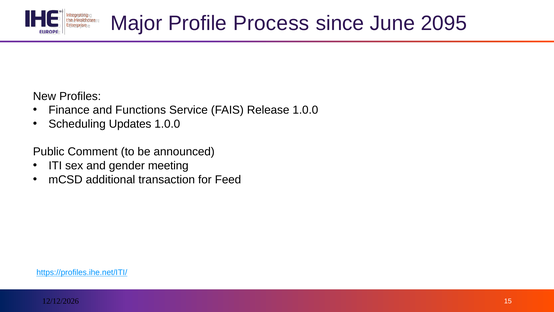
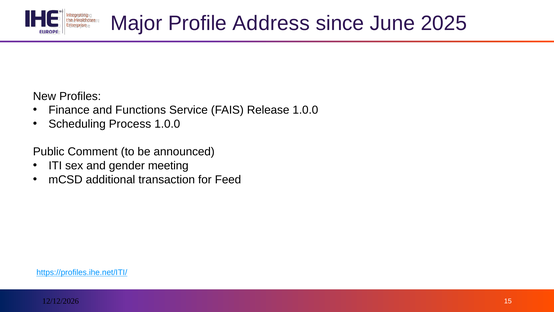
Process: Process -> Address (271, 23)
2095: 2095 -> 2025 (444, 23)
Updates: Updates -> Process (130, 124)
